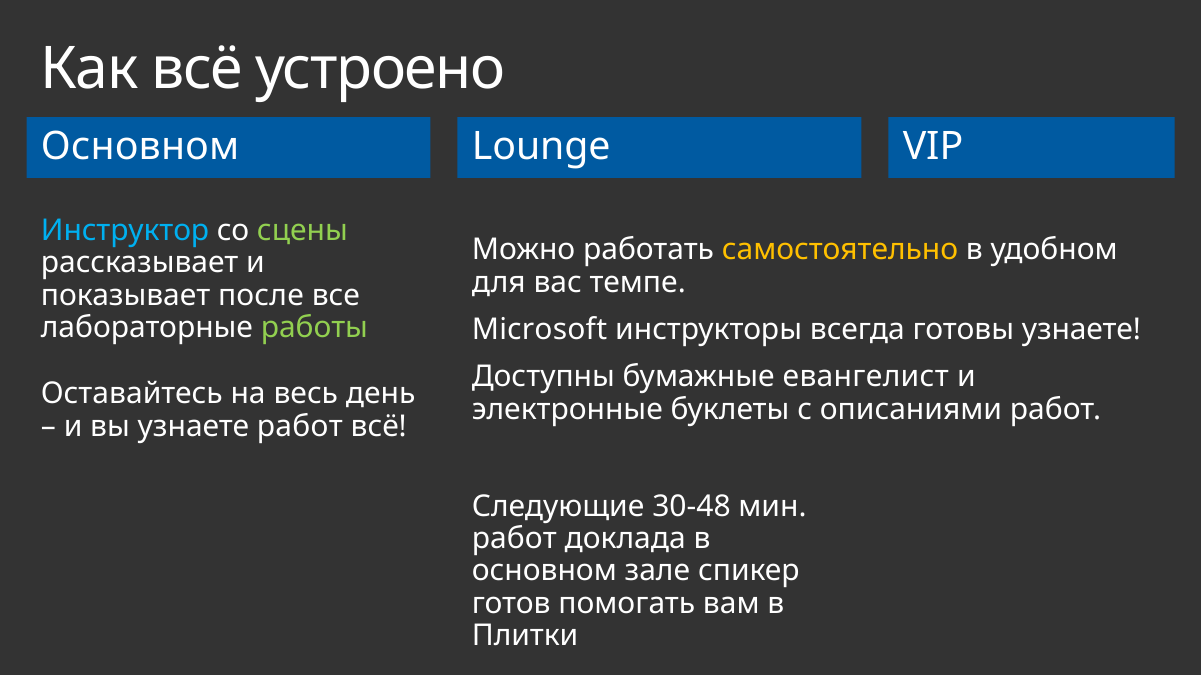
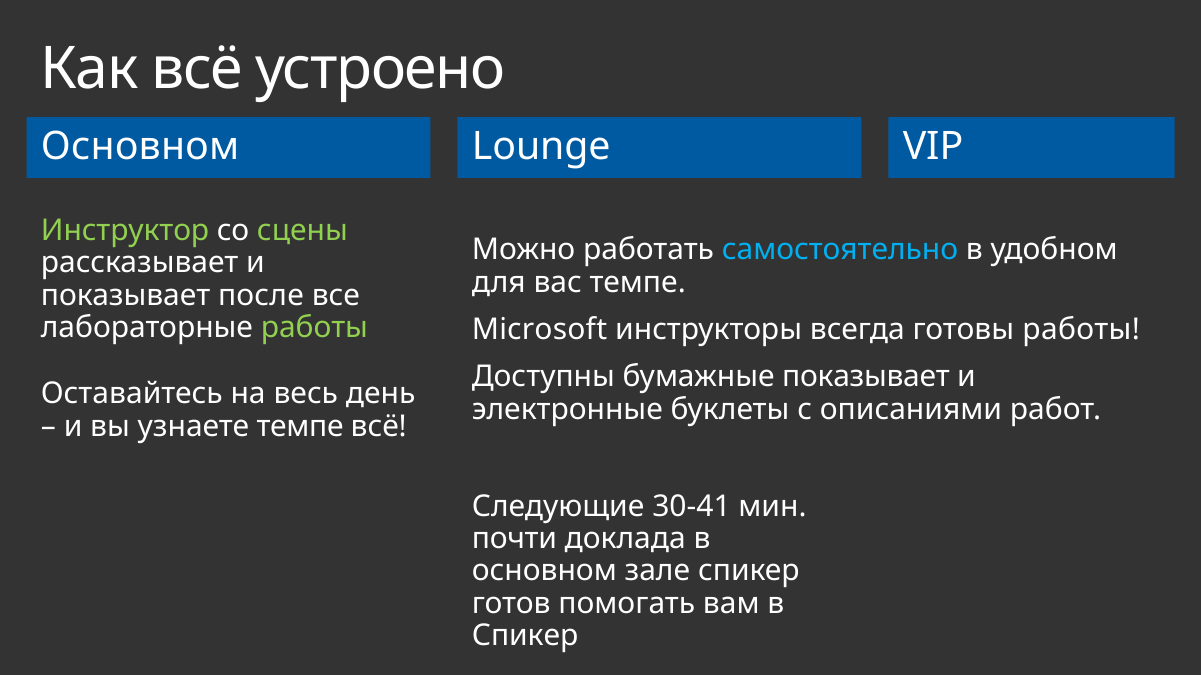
Инструктор colour: light blue -> light green (125, 231)
самостоятельно colour: yellow -> light blue (840, 250)
готовы узнаете: узнаете -> работы (1081, 330)
бумажные евангелист: евангелист -> показывает (866, 377)
узнаете работ: работ -> темпе (300, 426)
30-48: 30-48 -> 30-41 (691, 507)
работ: работ -> почти (514, 539)
Плитки: Плитки -> Спикер (525, 636)
